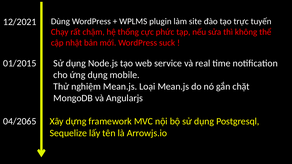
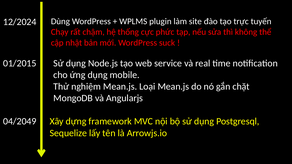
12/2021: 12/2021 -> 12/2024 (20, 22)
04/2065: 04/2065 -> 04/2049 (20, 122)
